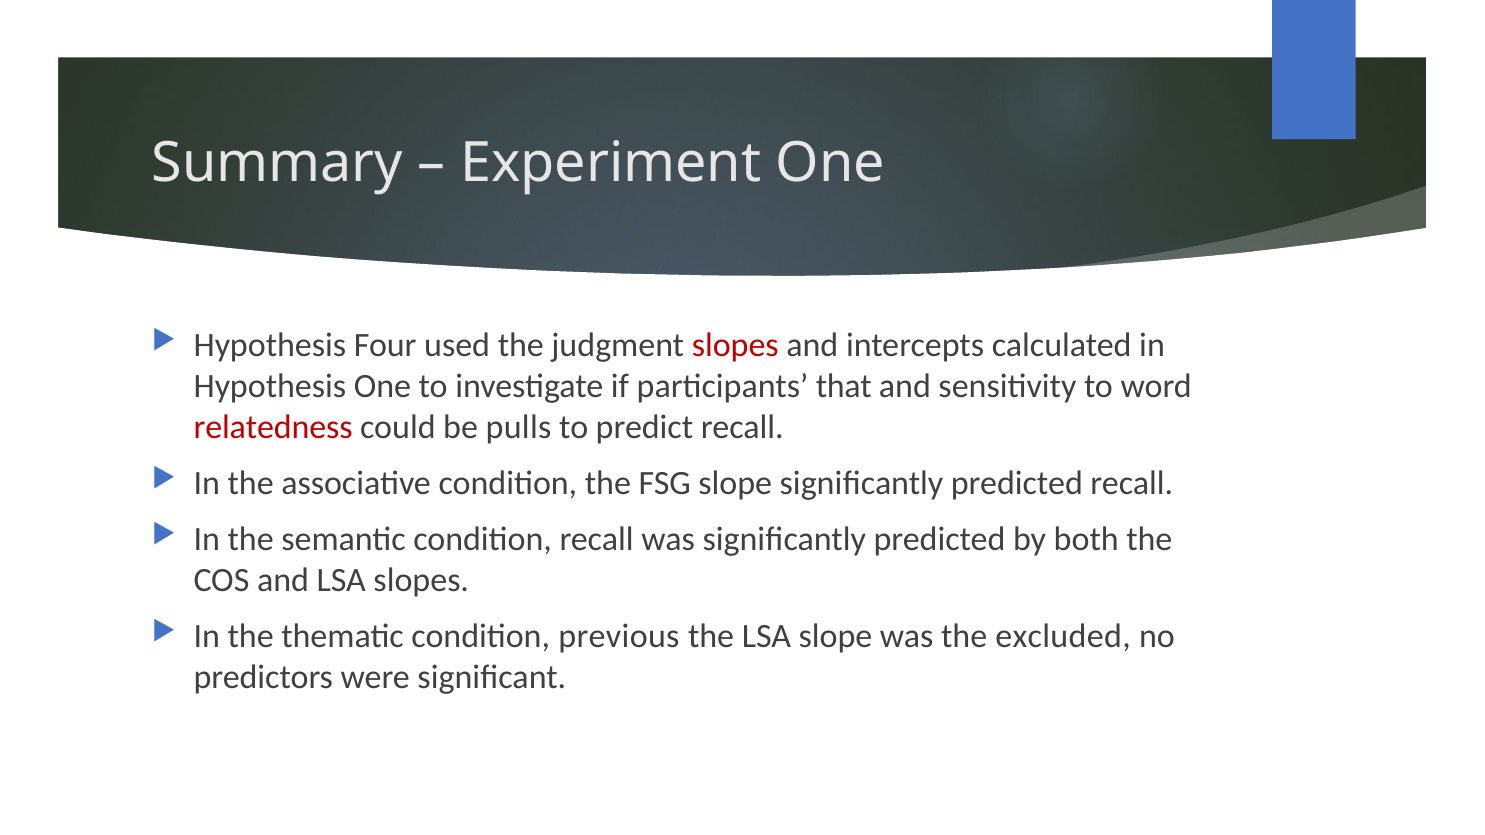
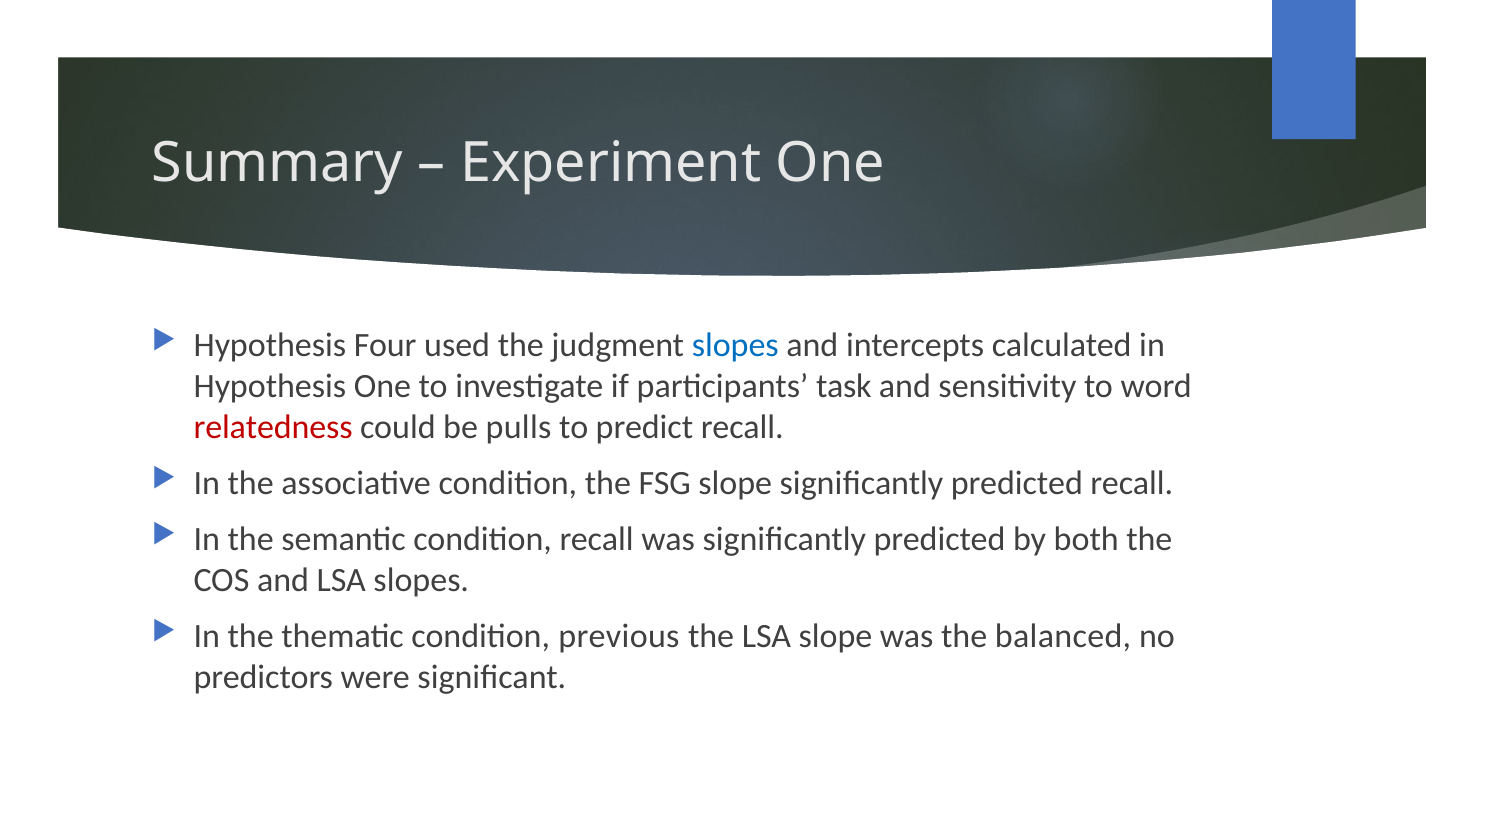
slopes colour: red -> blue (735, 345)
that: that -> task (844, 386)
excluded: excluded -> balanced (1063, 637)
